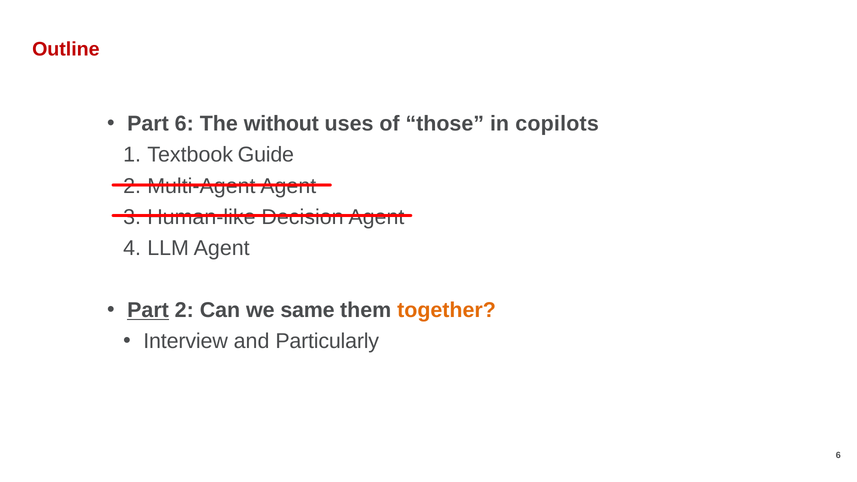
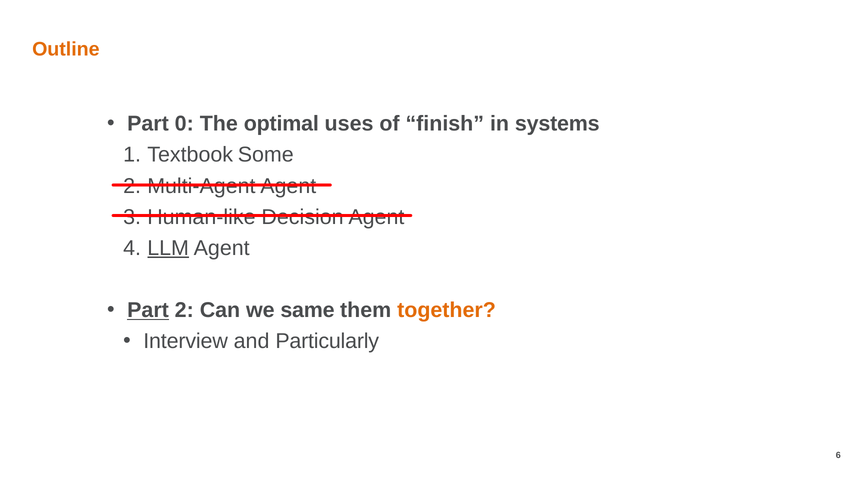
Outline colour: red -> orange (66, 50)
Part 6: 6 -> 0 (184, 124)
without: without -> optimal (281, 124)
those: those -> finish (445, 124)
copilots: copilots -> systems (557, 124)
Guide: Guide -> Some (266, 155)
LLM underline: none -> present (168, 248)
